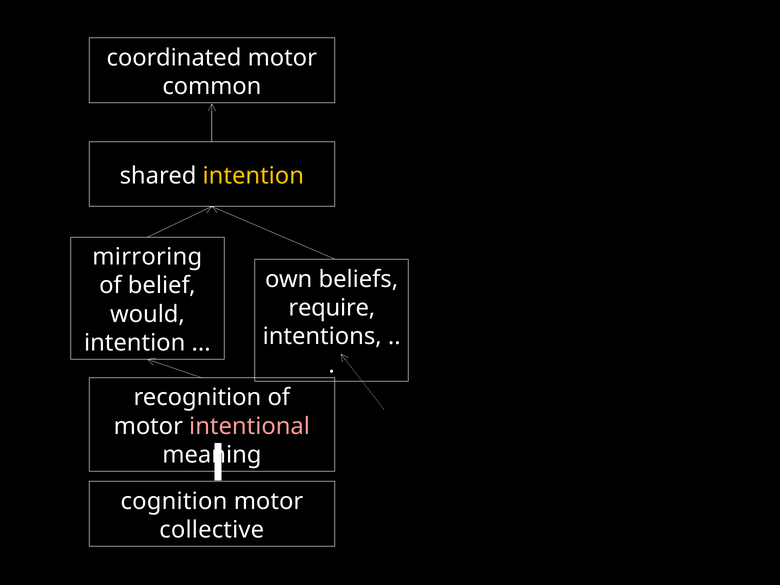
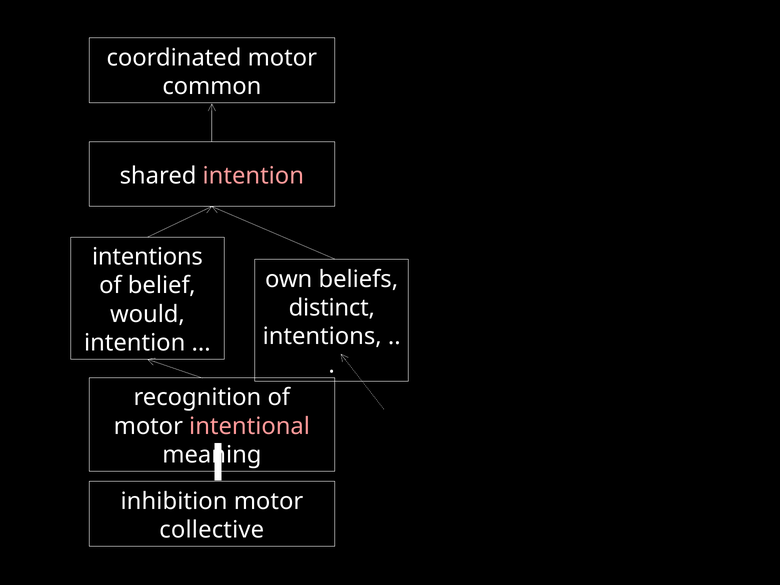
intention colour: yellow -> pink (253, 176)
mirroring: mirroring -> intentions (147, 257)
require: require -> distinct (332, 308)
cognition: cognition -> inhibition (174, 501)
